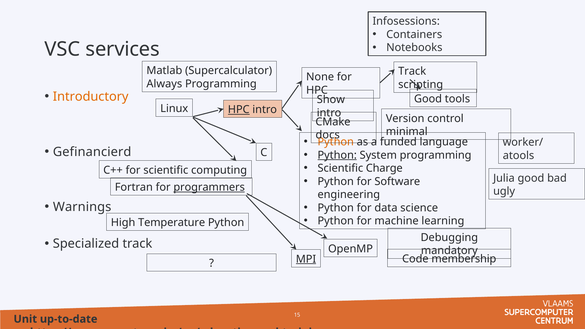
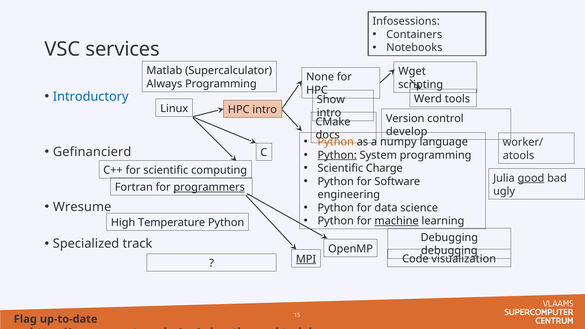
Track: Track -> Wget (412, 71)
Introductory colour: orange -> blue (91, 97)
Good: Good -> Werd (428, 99)
HPC underline: present -> none (239, 110)
minimal: minimal -> develop (407, 132)
funded: funded -> numpy (398, 142)
good underline: none -> present (531, 178)
Warnings: Warnings -> Wresume (82, 207)
machine underline: none -> present (397, 221)
mandatory: mandatory -> debugging (449, 251)
membership: membership -> visualization (464, 259)
Unit: Unit -> Flag (25, 319)
